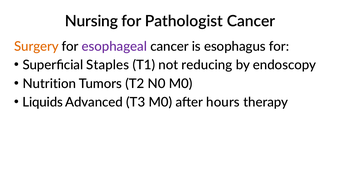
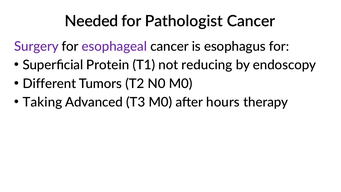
Nursing: Nursing -> Needed (91, 21)
Surgery colour: orange -> purple (36, 46)
Staples: Staples -> Protein (108, 65)
Nutrition: Nutrition -> Different (49, 84)
Liquids: Liquids -> Taking (42, 102)
